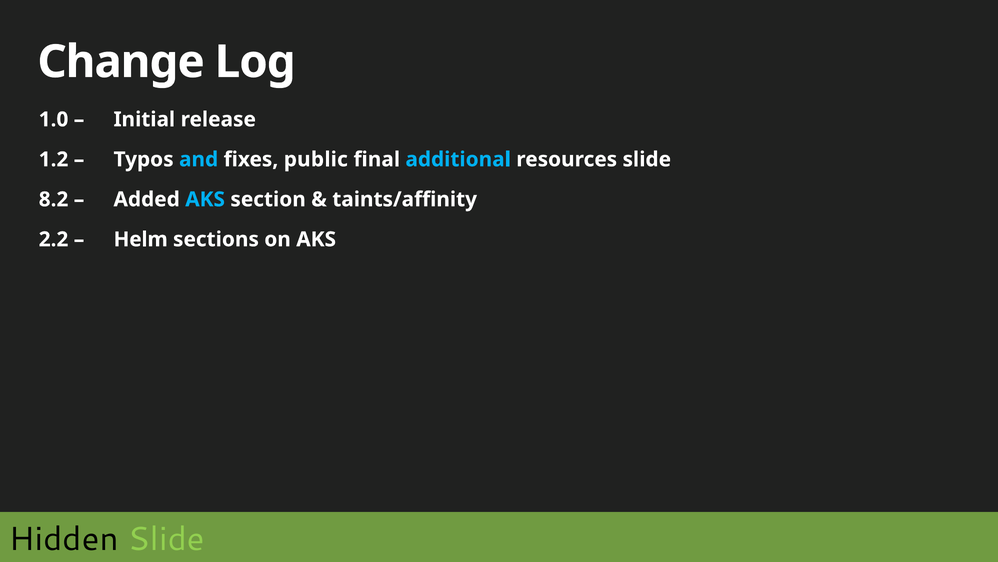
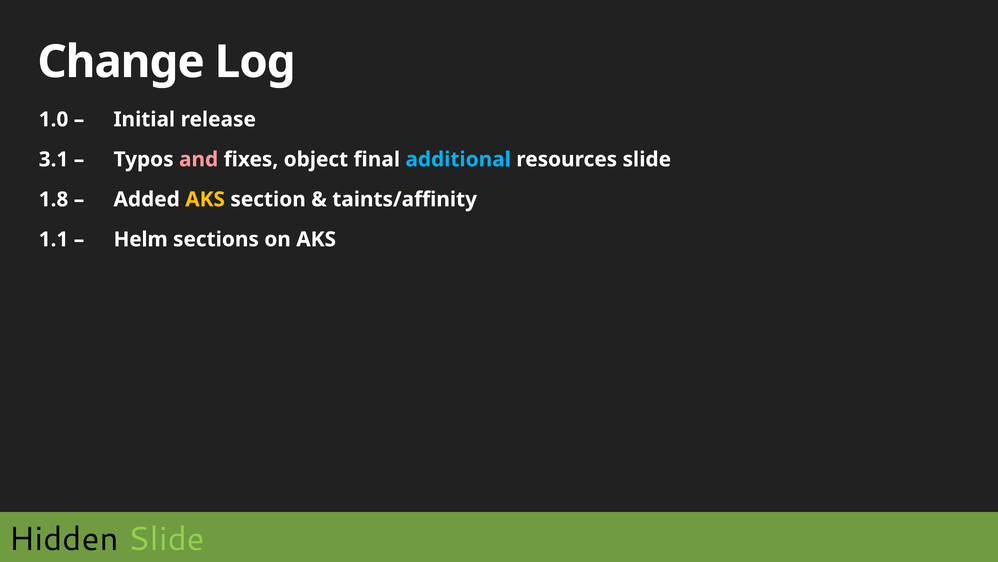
1.2: 1.2 -> 3.1 (54, 159)
and colour: light blue -> pink (199, 159)
public: public -> object (316, 159)
8.2: 8.2 -> 1.8 (54, 199)
AKS colour: light blue -> yellow (205, 199)
2.2: 2.2 -> 1.1 (54, 239)
